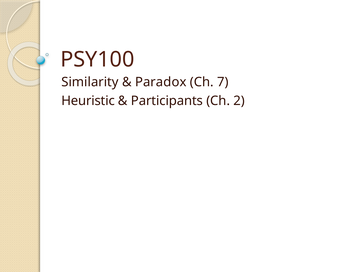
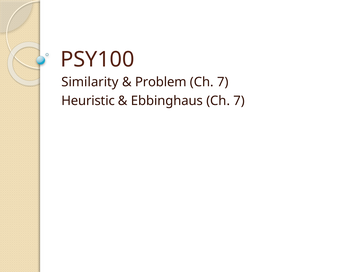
Paradox: Paradox -> Problem (161, 82)
Participants: Participants -> Ebbinghaus (167, 101)
2: 2 -> 7 (239, 101)
